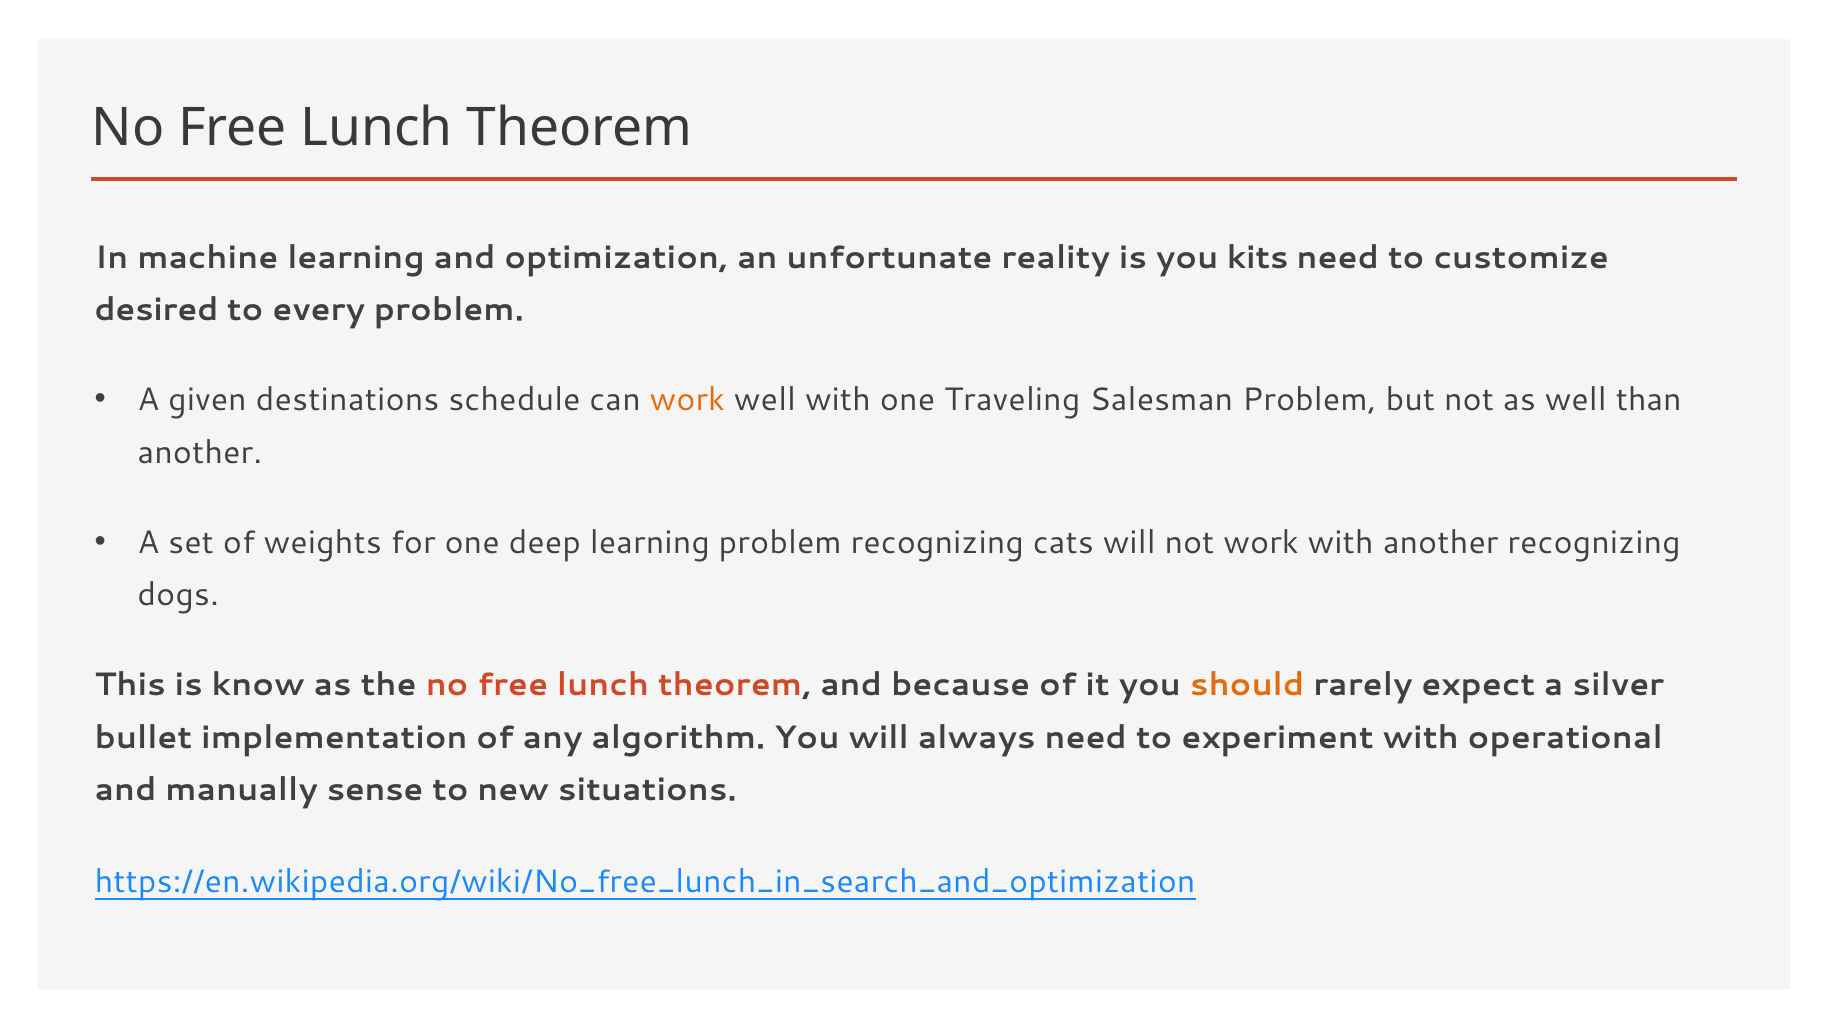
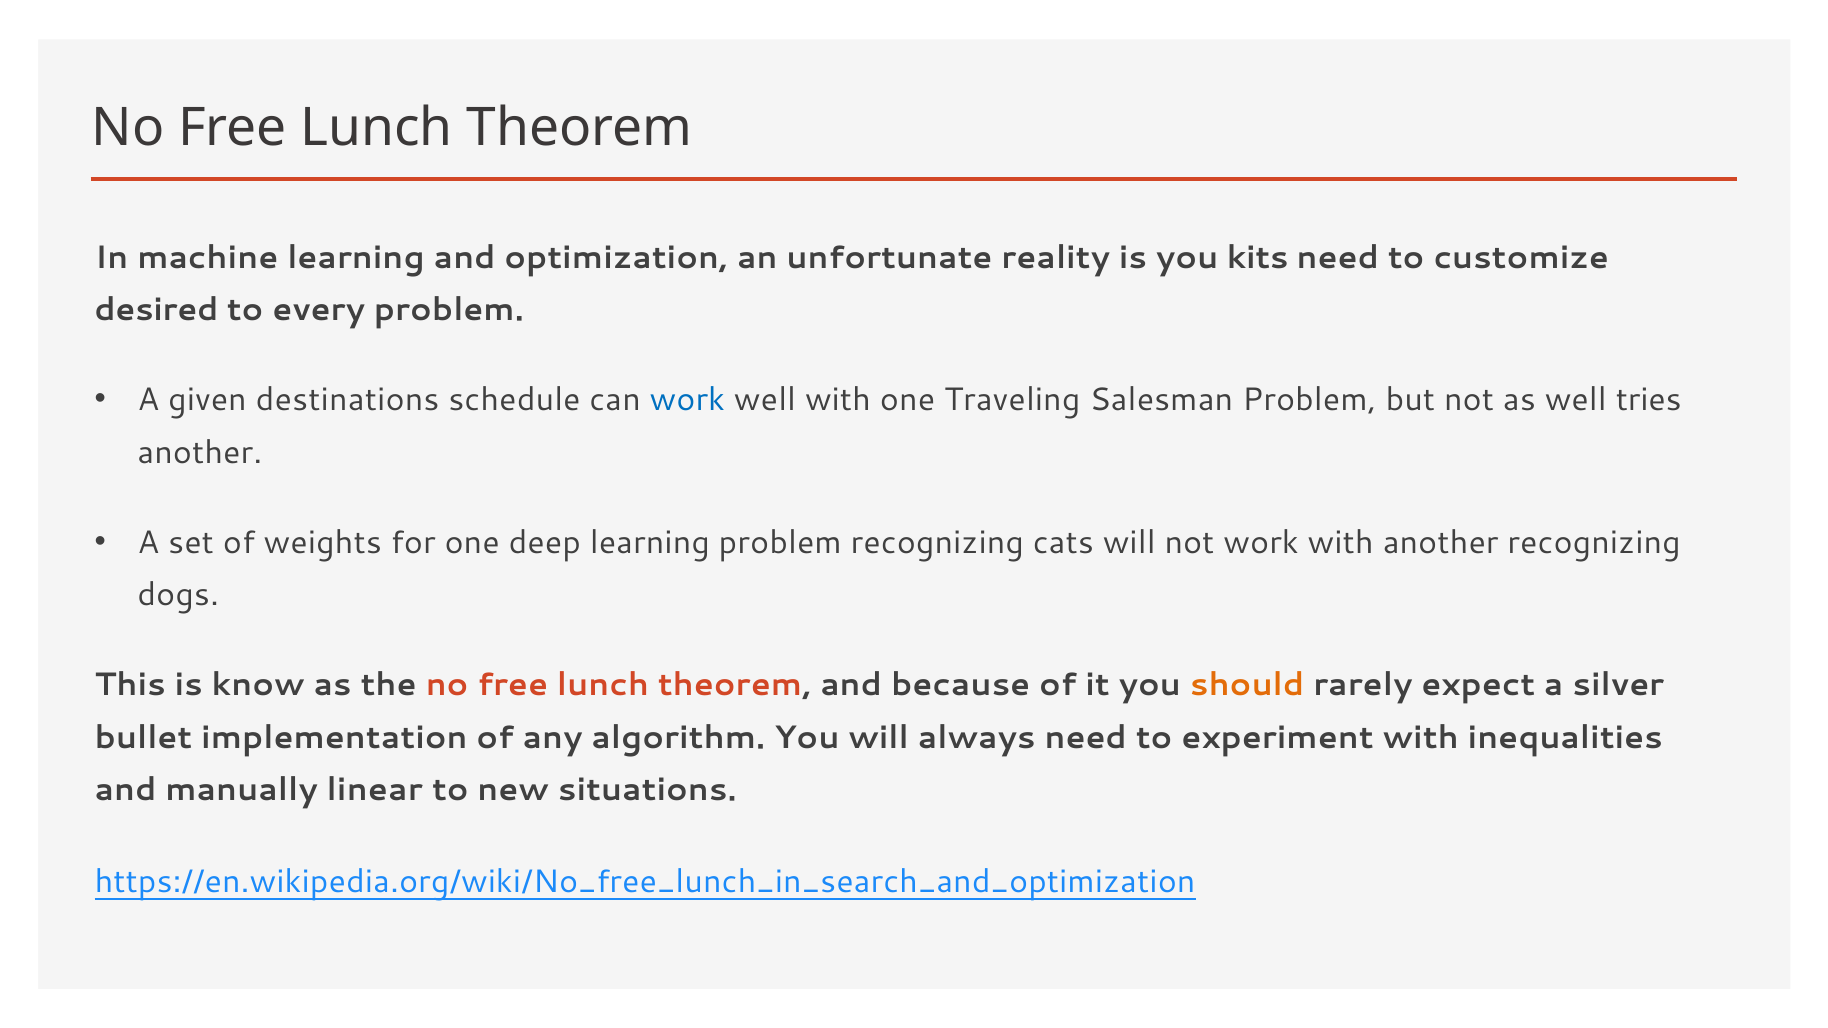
work colour: orange -> blue (687, 400)
than: than -> tries (1649, 400)
operational: operational -> inequalities (1565, 738)
sense: sense -> linear (375, 790)
